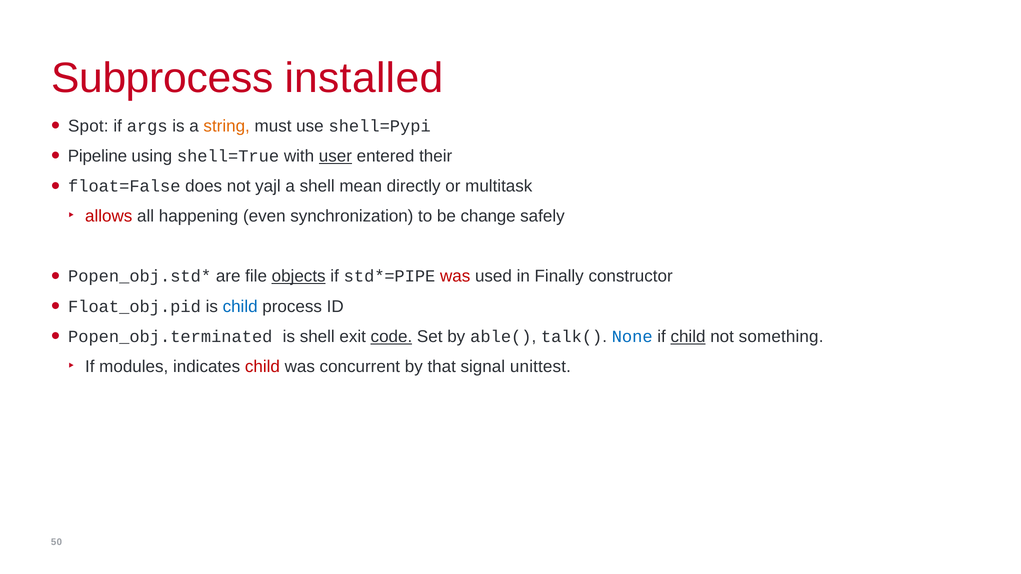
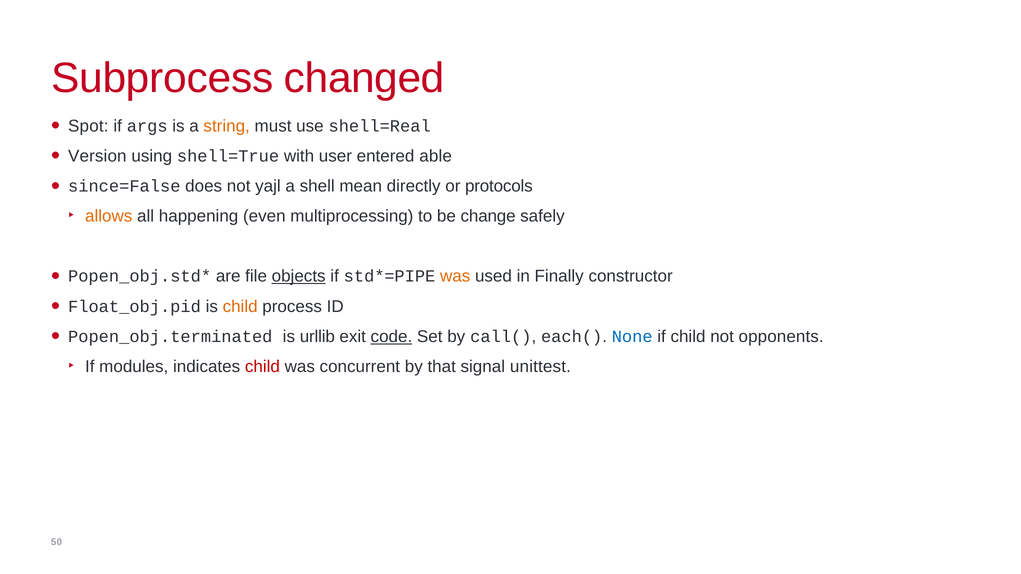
installed: installed -> changed (364, 78)
shell=Pypi: shell=Pypi -> shell=Real (380, 126)
Pipeline: Pipeline -> Version (97, 156)
user underline: present -> none (335, 156)
their: their -> able (436, 156)
float=False: float=False -> since=False (124, 186)
multitask: multitask -> protocols (499, 186)
allows colour: red -> orange (109, 216)
synchronization: synchronization -> multiprocessing (352, 216)
was colour: red -> orange (455, 277)
child colour: blue -> orange (240, 307)
is shell: shell -> urllib (317, 337)
able(: able( -> call( (501, 337)
talk(: talk( -> each( (572, 337)
child underline: present -> none (688, 337)
something: something -> opponents (781, 337)
